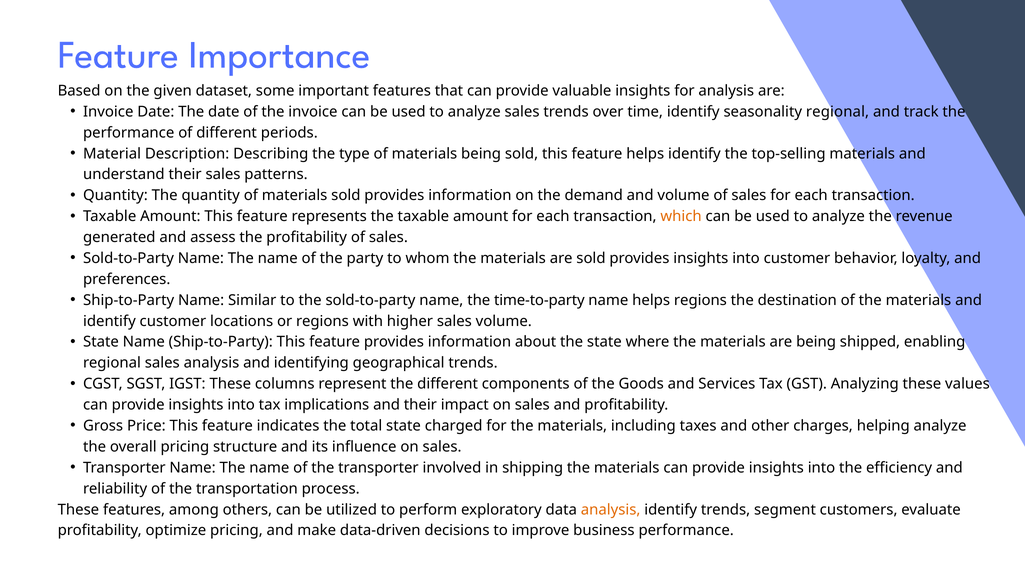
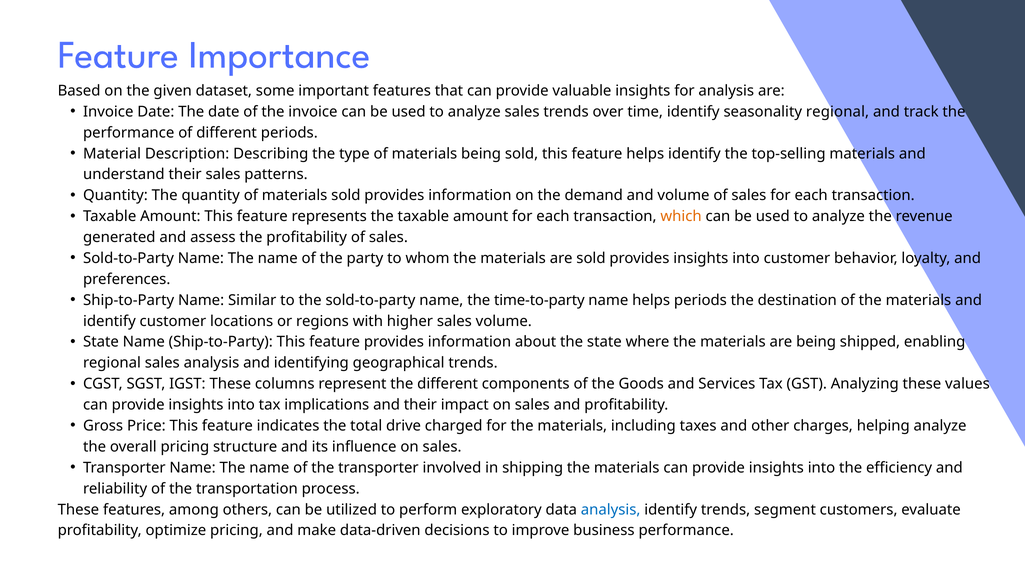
helps regions: regions -> periods (700, 300)
total state: state -> drive (404, 425)
analysis colour: orange -> blue (611, 509)
